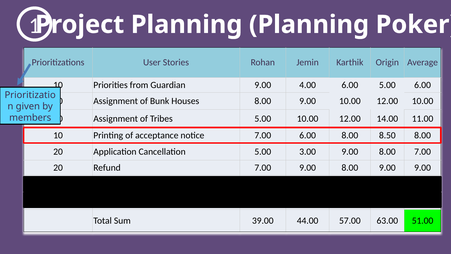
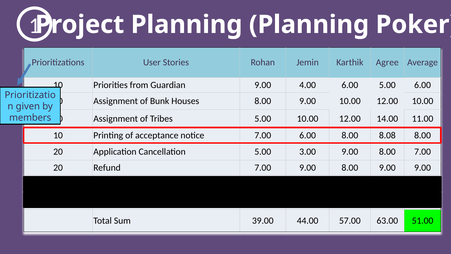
Origin: Origin -> Agree (387, 62)
8.50: 8.50 -> 8.08 (387, 135)
